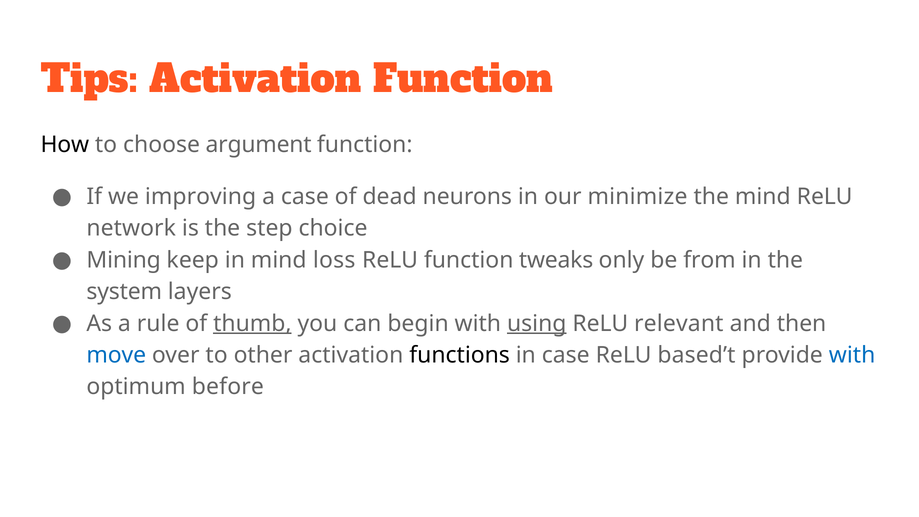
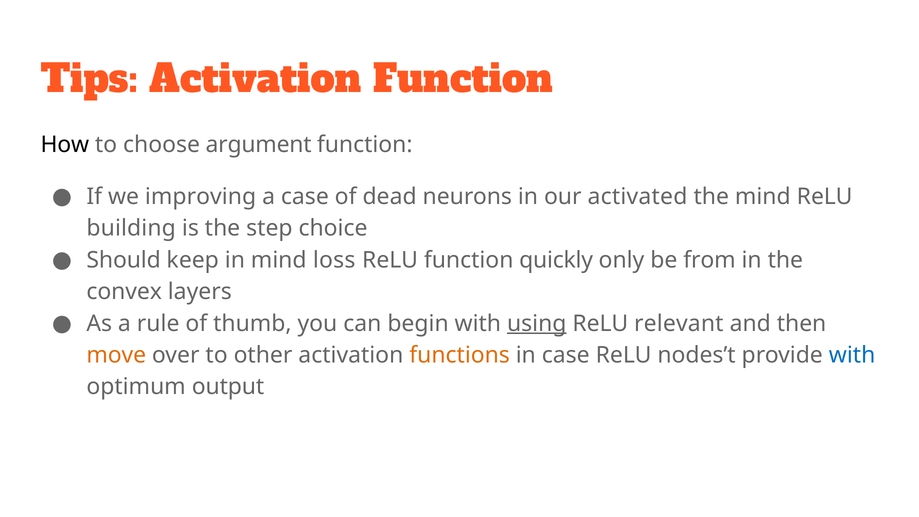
minimize: minimize -> activated (637, 197)
network: network -> building (131, 228)
Mining: Mining -> Should (124, 260)
tweaks: tweaks -> quickly (556, 260)
system: system -> convex (124, 292)
thumb underline: present -> none (252, 323)
move colour: blue -> orange (116, 355)
functions colour: black -> orange (460, 355)
based’t: based’t -> nodes’t (697, 355)
before: before -> output (228, 387)
